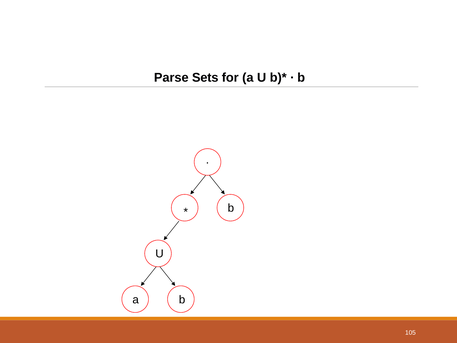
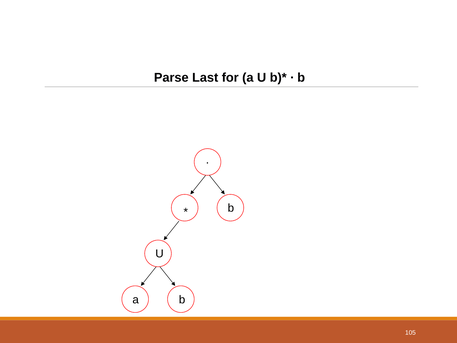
Sets: Sets -> Last (205, 78)
